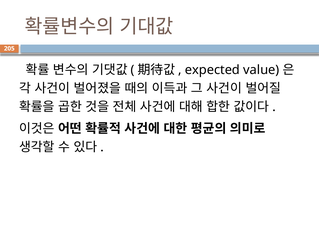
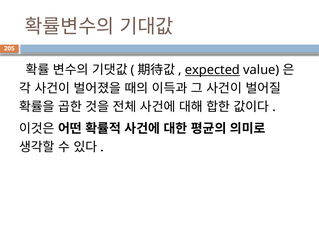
expected underline: none -> present (212, 70)
